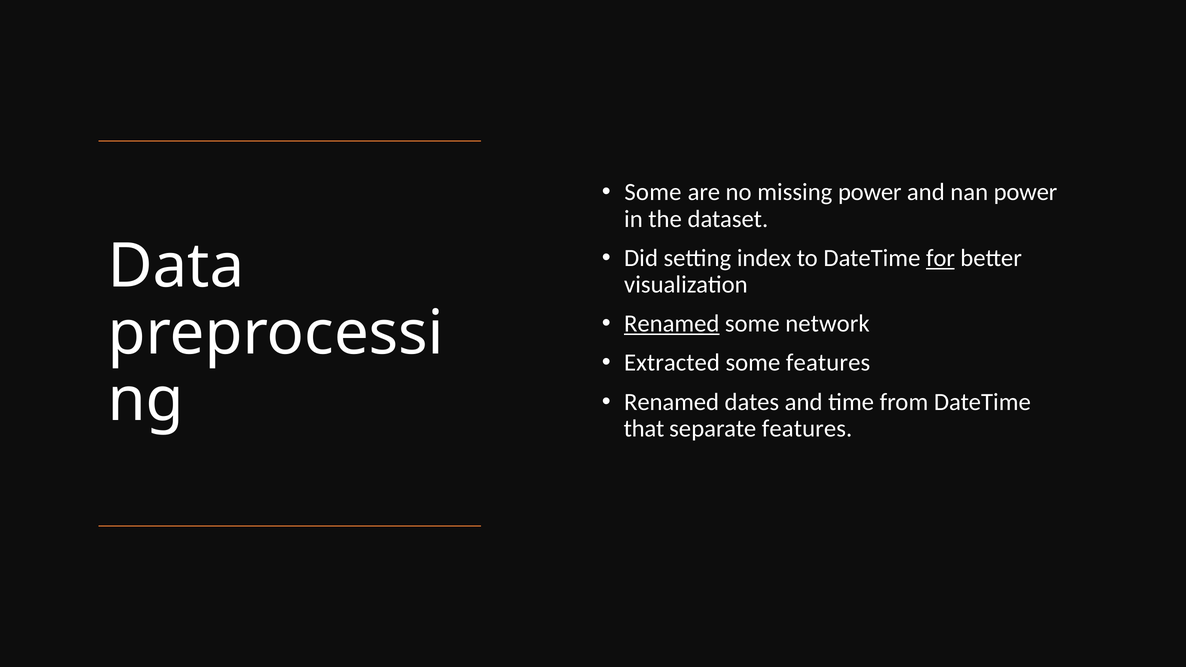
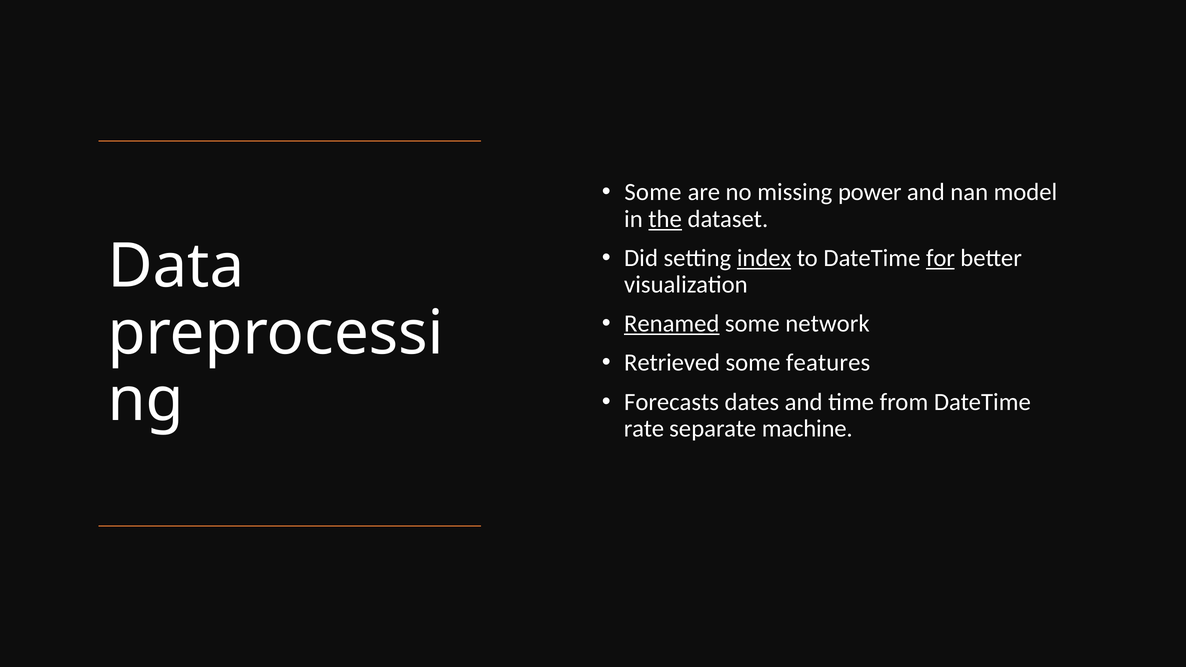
nan power: power -> model (1025, 192)
the underline: none -> present (665, 219)
index underline: none -> present (764, 258)
Extracted: Extracted -> Retrieved (672, 363)
Renamed: Renamed -> Forecasts (672, 402)
that: that -> rate (644, 429)
separate features: features -> machine (807, 429)
